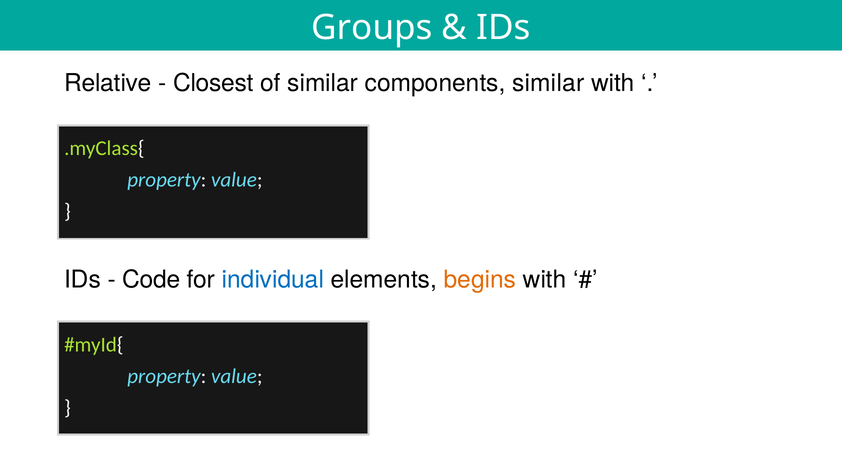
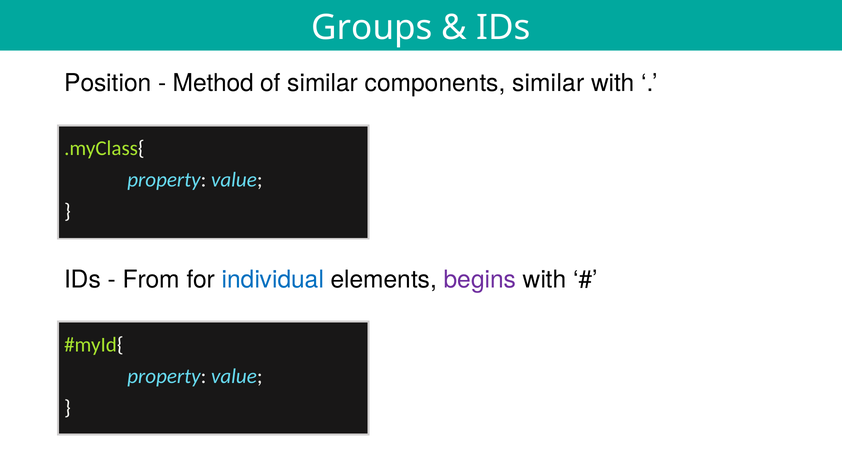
Relative: Relative -> Position (108, 83)
Closest: Closest -> Method (213, 83)
Code: Code -> From (151, 280)
begins colour: orange -> purple (480, 280)
